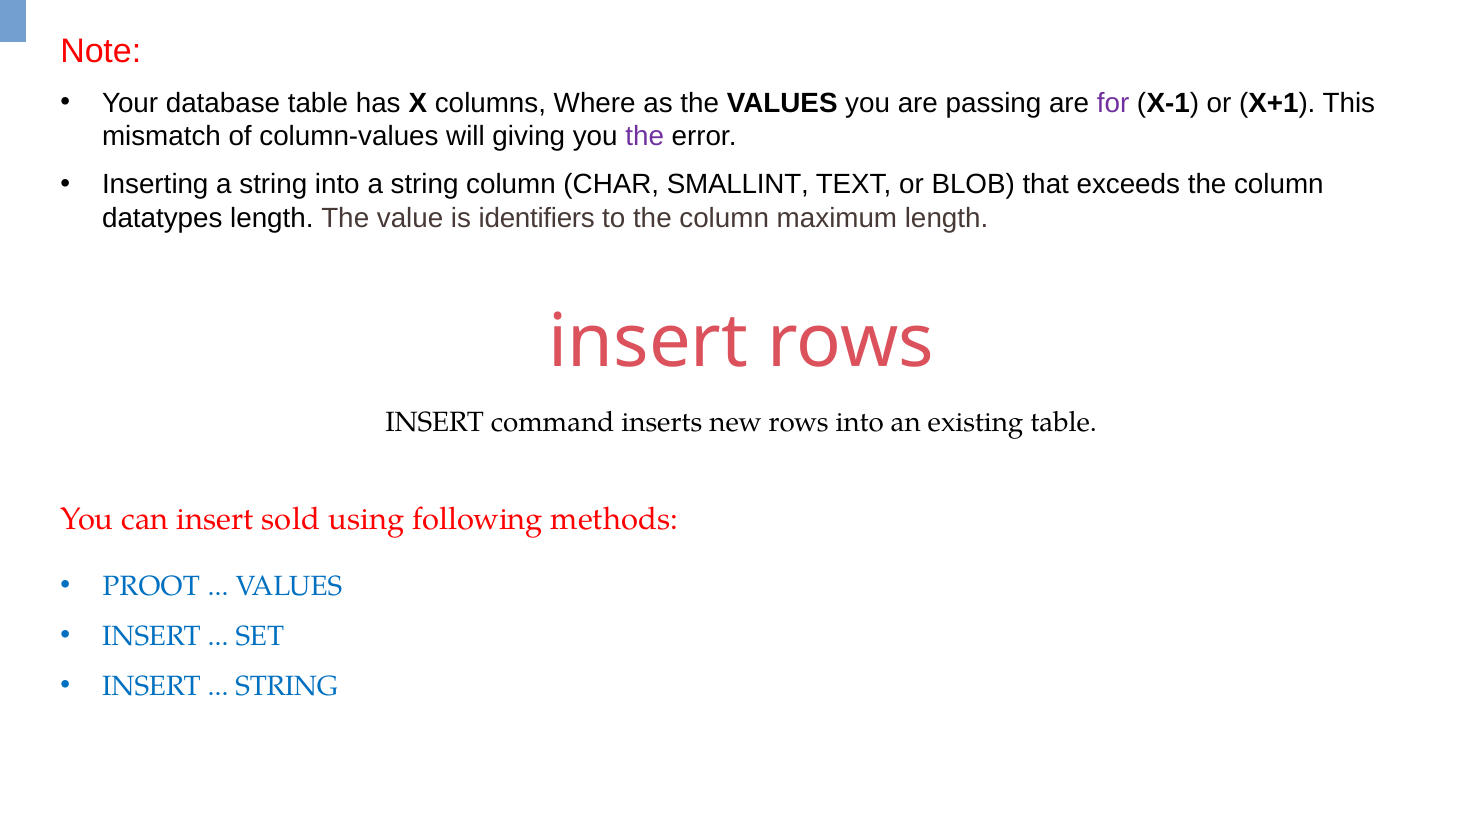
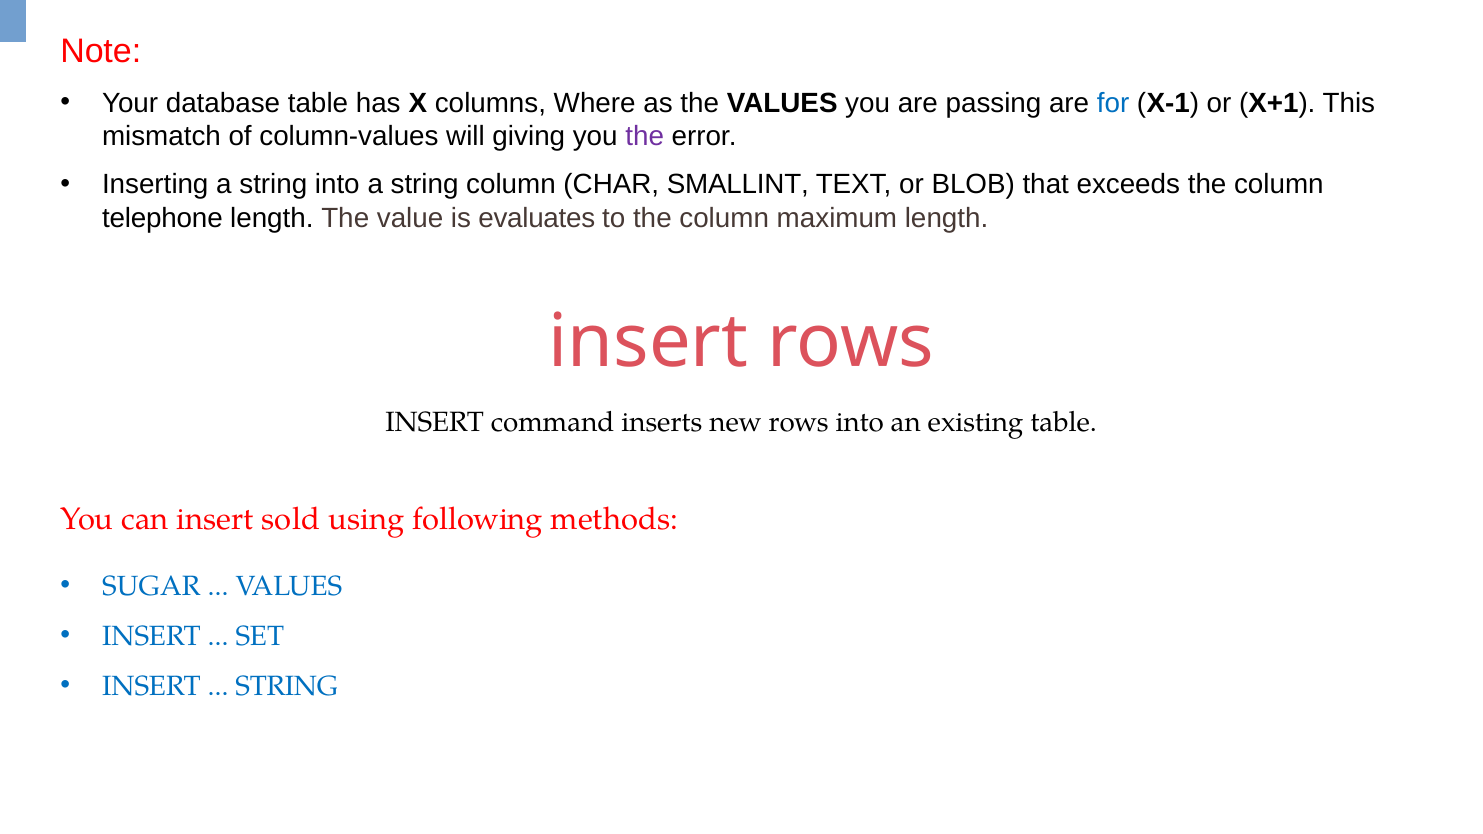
for colour: purple -> blue (1113, 103)
datatypes: datatypes -> telephone (162, 218)
identifiers: identifiers -> evaluates (537, 218)
PROOT: PROOT -> SUGAR (151, 586)
